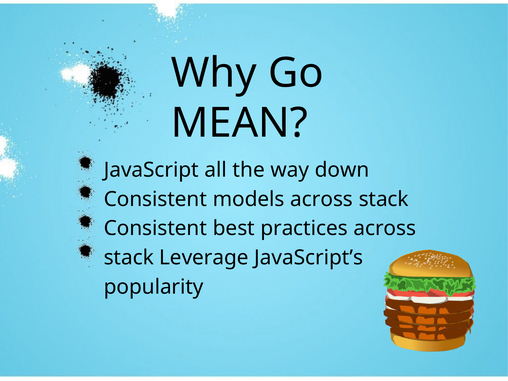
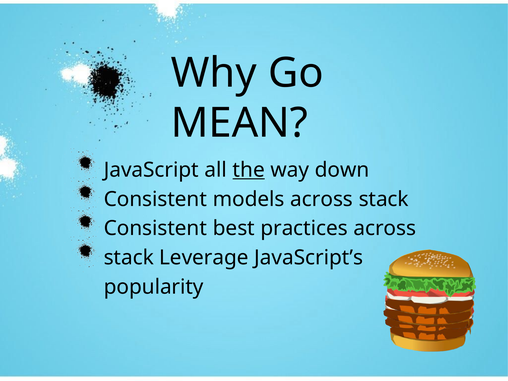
the underline: none -> present (249, 170)
